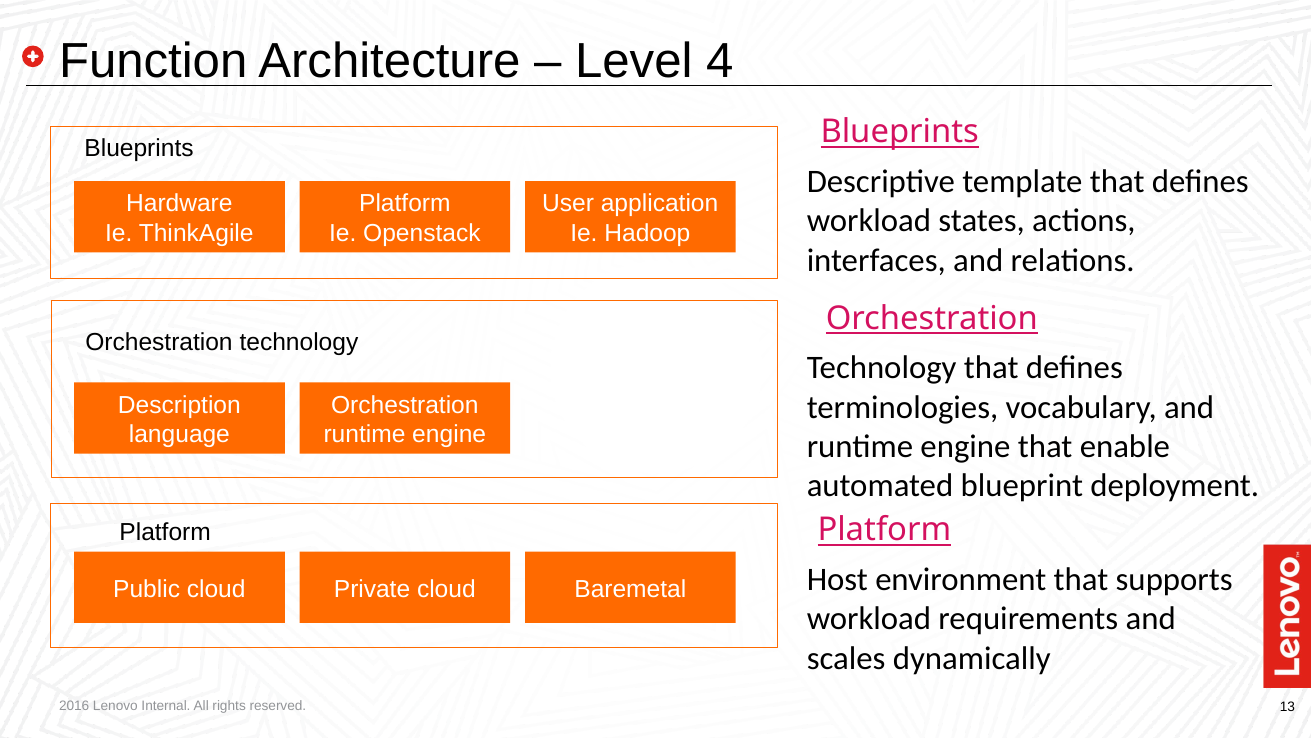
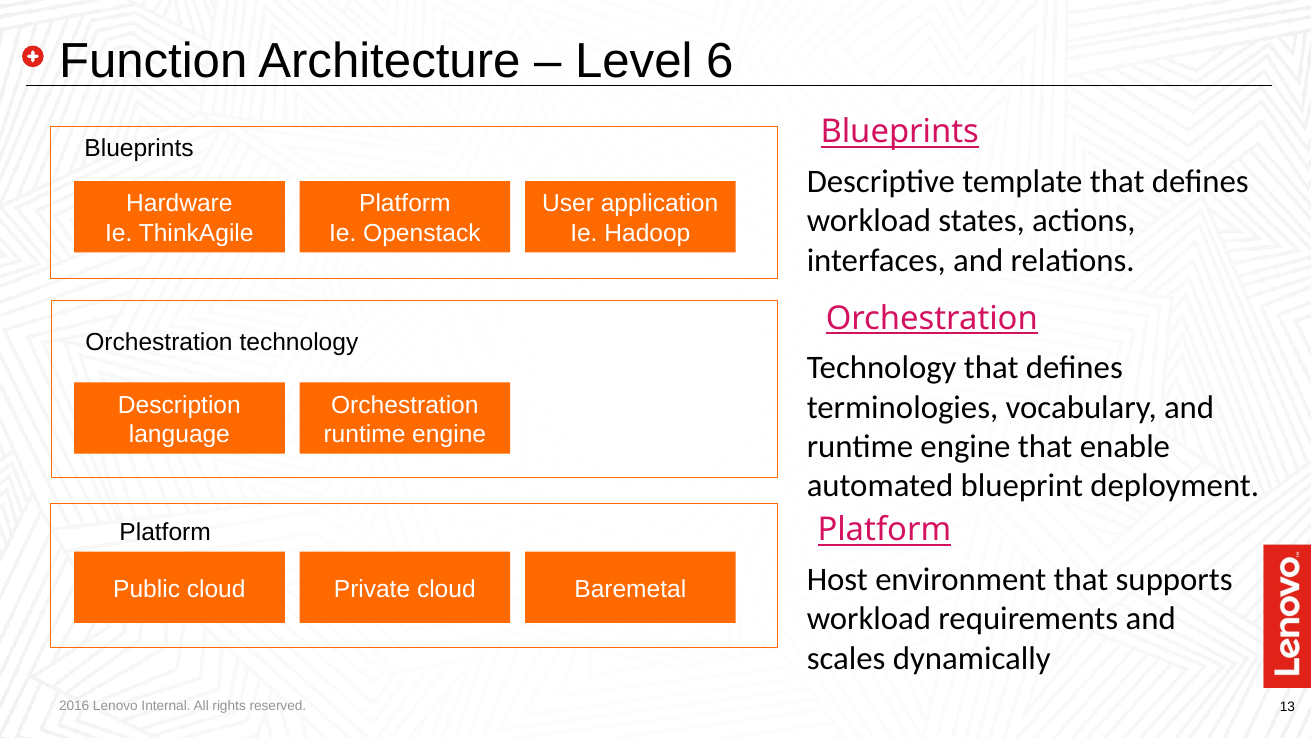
4: 4 -> 6 (720, 61)
